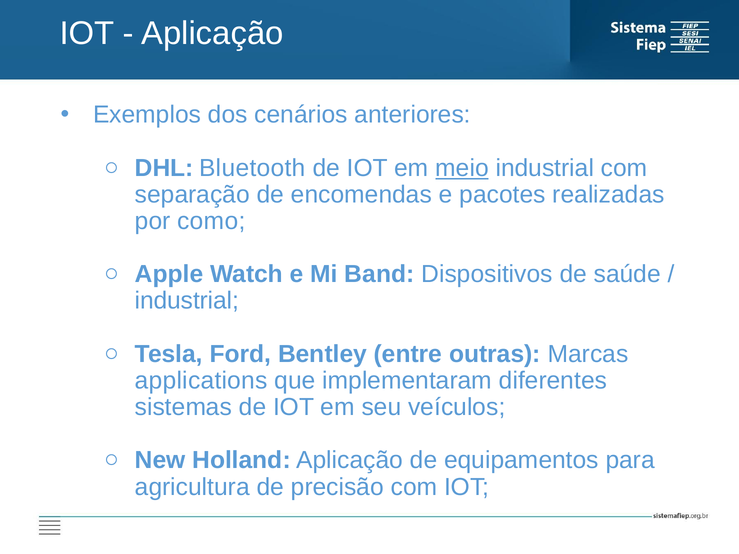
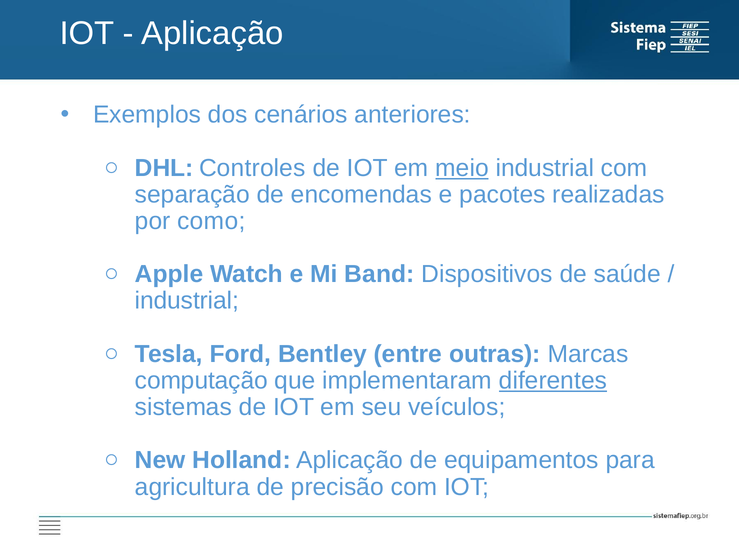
Bluetooth: Bluetooth -> Controles (252, 168)
applications: applications -> computação (201, 381)
diferentes underline: none -> present (553, 381)
